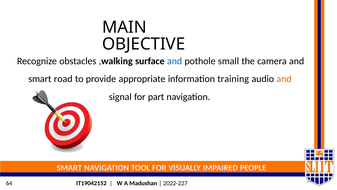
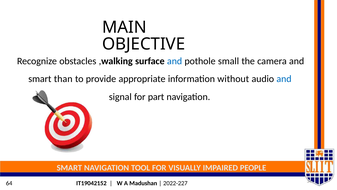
road: road -> than (63, 79)
training: training -> without (233, 79)
and colour: orange -> blue (284, 79)
